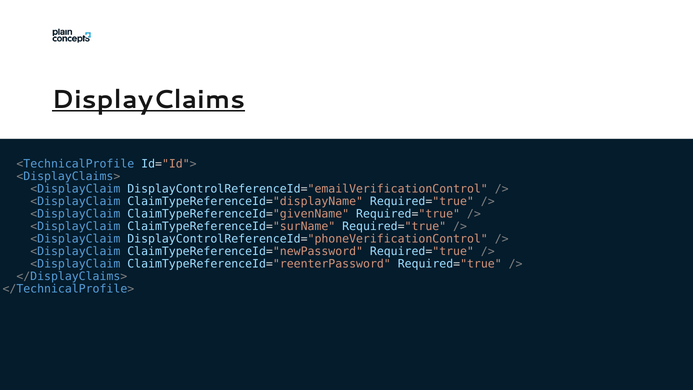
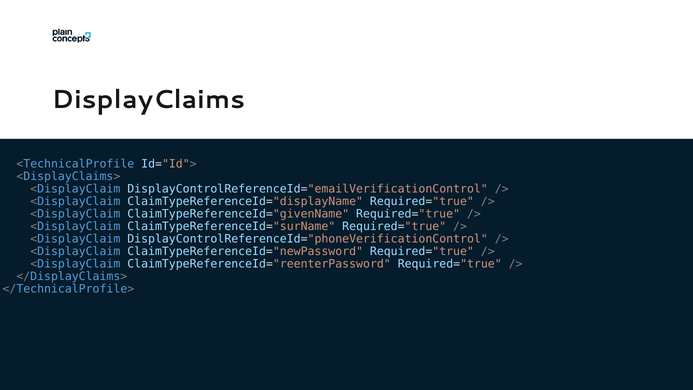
DisplayClaims underline: present -> none (148, 99)
